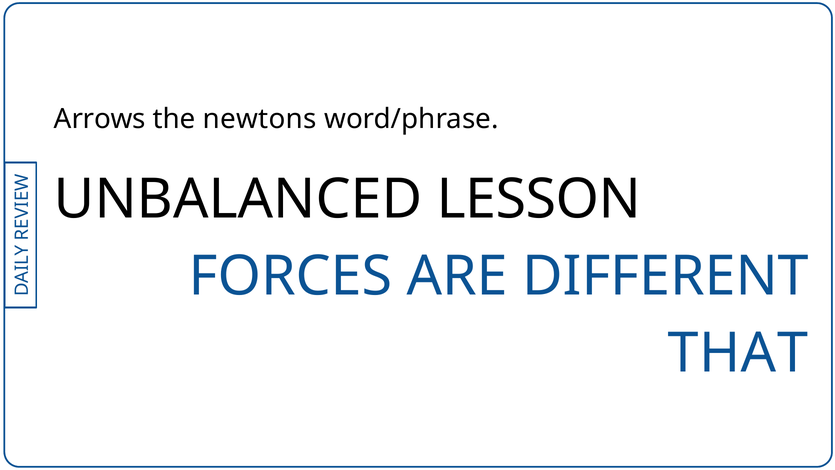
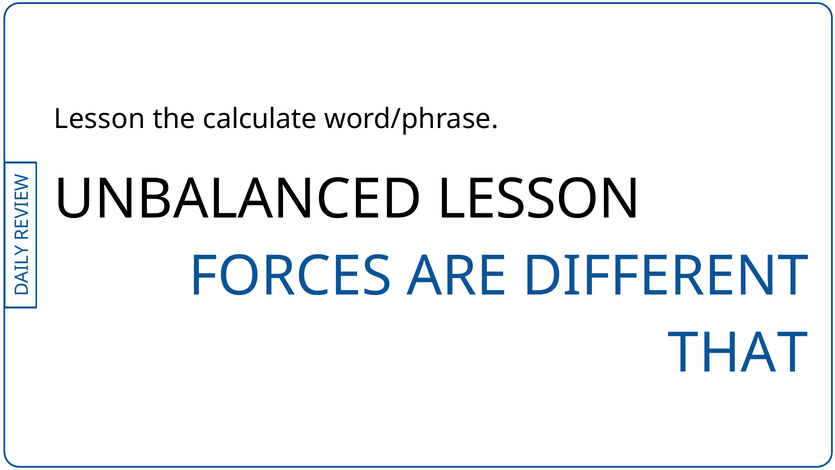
Arrows: Arrows -> Lesson (100, 119)
newtons: newtons -> calculate (260, 119)
